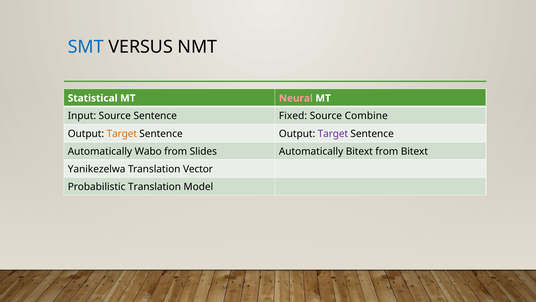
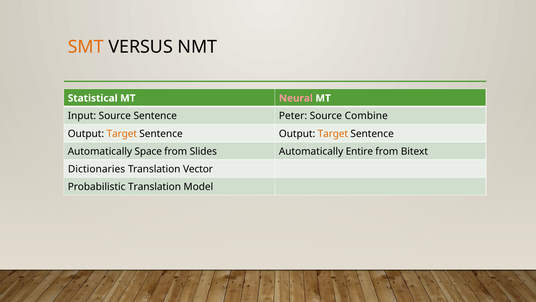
SMT colour: blue -> orange (86, 47)
Fixed: Fixed -> Peter (293, 116)
Target colour: purple -> orange (333, 133)
Wabo: Wabo -> Space (148, 151)
Automatically Bitext: Bitext -> Entire (359, 151)
Yanikezelwa: Yanikezelwa -> Dictionaries (97, 169)
